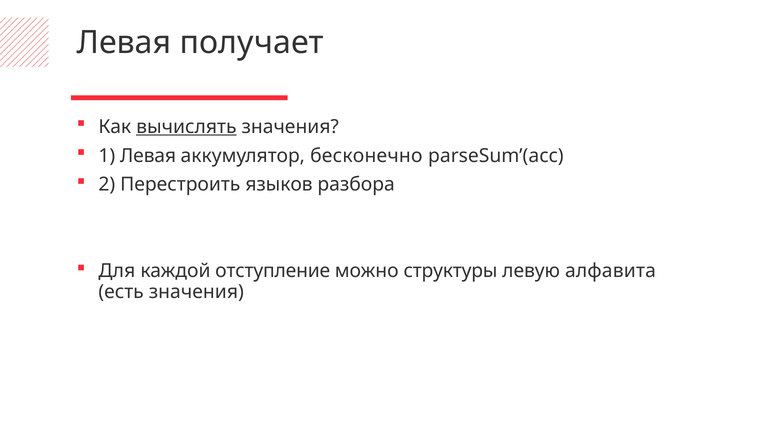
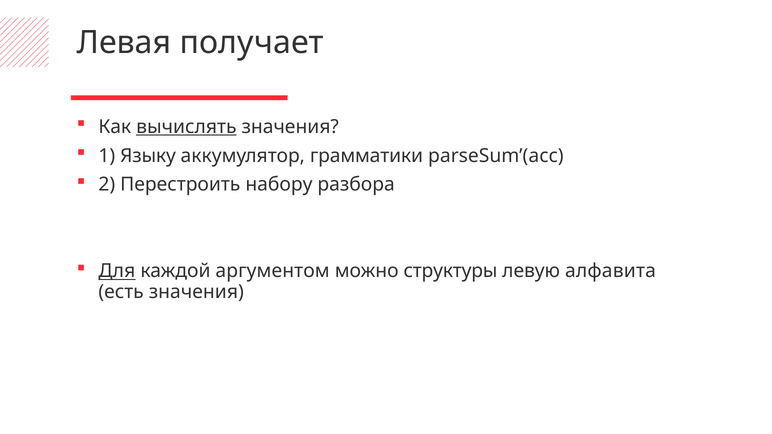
1 Левая: Левая -> Языку (148, 156)
бесконечно: бесконечно -> грамматики (366, 156)
языков: языков -> набору (279, 185)
Для underline: none -> present (117, 271)
отступление: отступление -> аргументом (273, 271)
